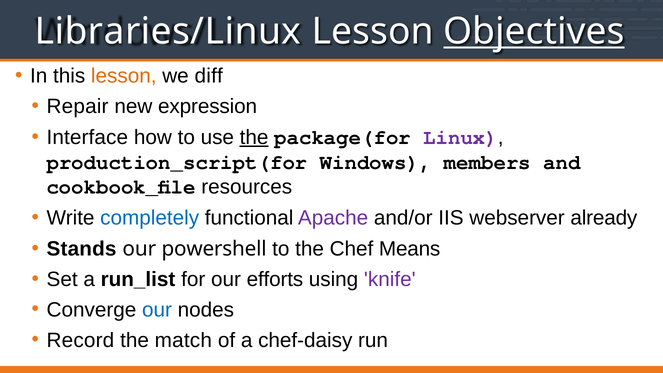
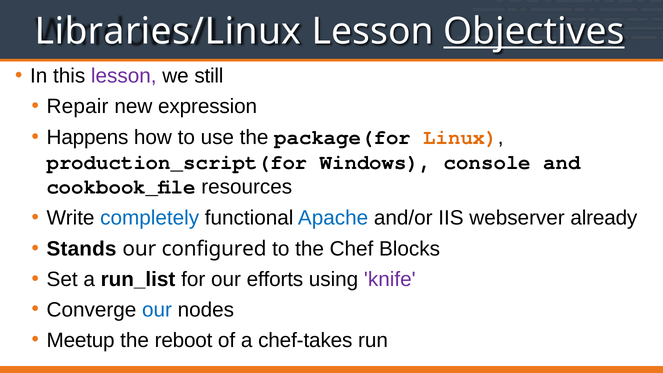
lesson colour: orange -> purple (124, 76)
diff: diff -> still (209, 76)
Interface: Interface -> Happens (88, 137)
the underline: present -> none (254, 137)
Linux colour: purple -> orange (461, 137)
members: members -> console (487, 162)
Apache colour: purple -> blue (333, 218)
powershell: powershell -> configured (214, 249)
Means: Means -> Blocks (410, 249)
Record: Record -> Meetup (81, 340)
match: match -> reboot (184, 340)
chef-daisy: chef-daisy -> chef-takes (305, 340)
